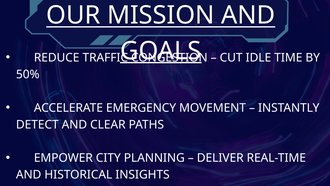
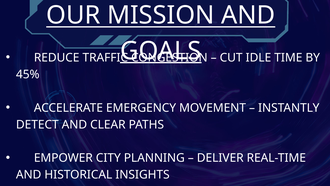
50%: 50% -> 45% (28, 74)
